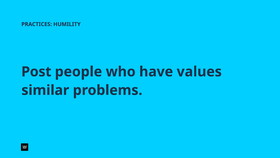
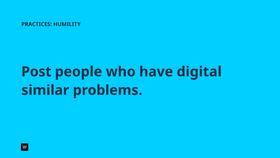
values: values -> digital (199, 71)
